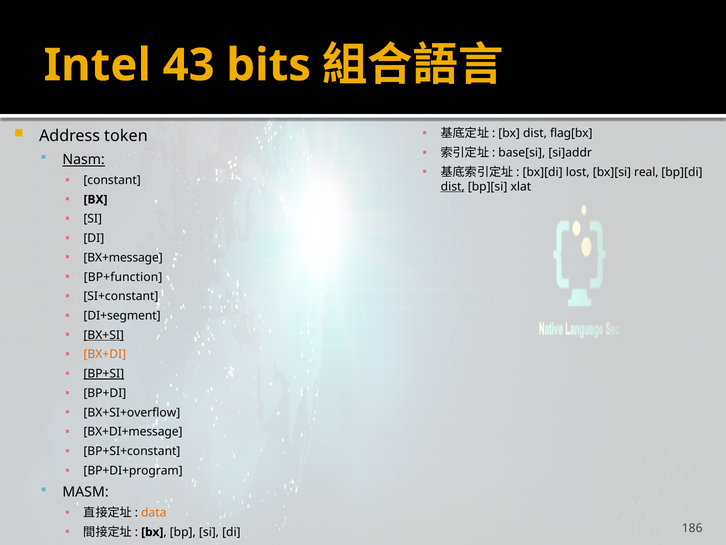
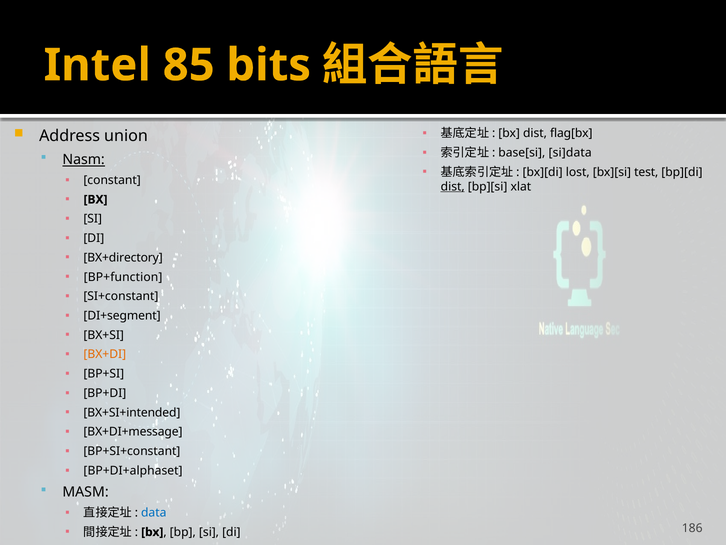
43: 43 -> 85 (189, 65)
token: token -> union (126, 136)
si]addr: si]addr -> si]data (570, 153)
real: real -> test (646, 172)
BX+message: BX+message -> BX+directory (123, 257)
BX+SI underline: present -> none (104, 335)
BP+SI underline: present -> none (104, 374)
BX+SI+overflow: BX+SI+overflow -> BX+SI+intended (132, 412)
BP+DI+program: BP+DI+program -> BP+DI+alphaset (133, 470)
data colour: orange -> blue (154, 512)
